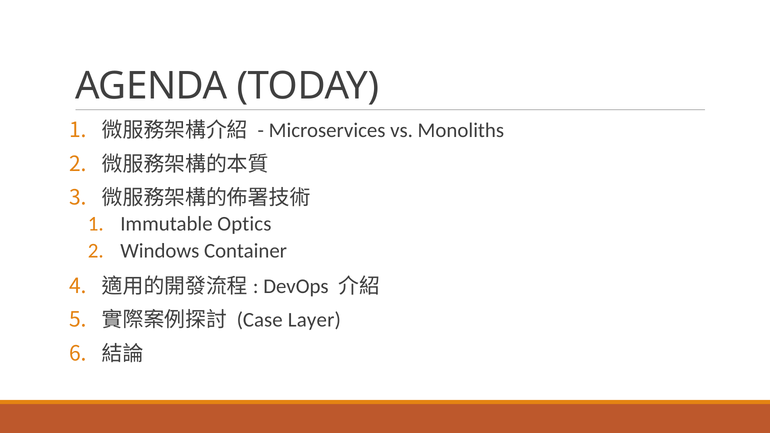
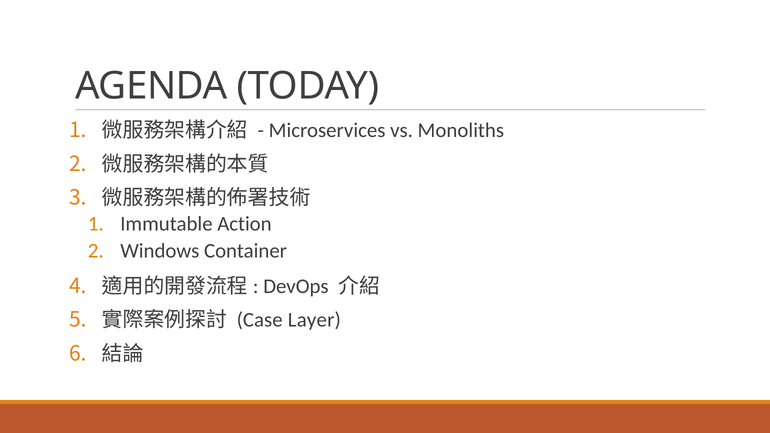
Optics: Optics -> Action (244, 224)
